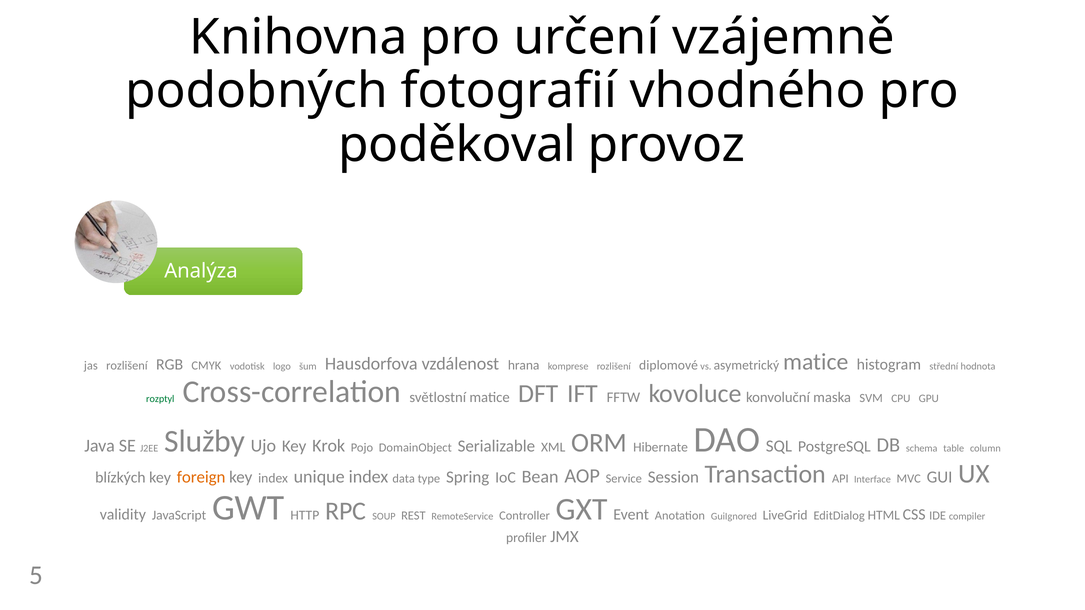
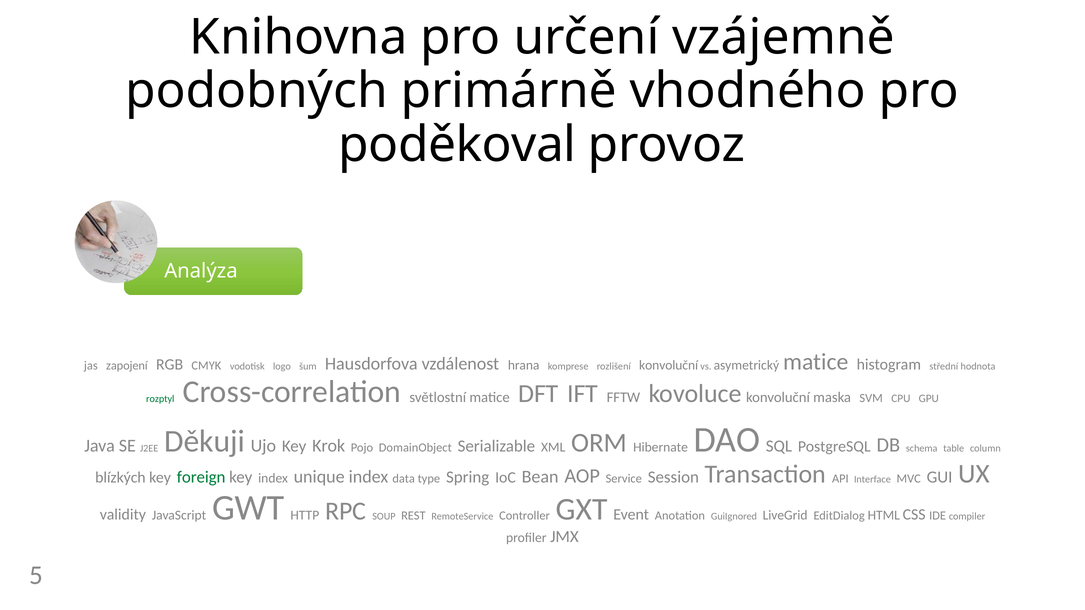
fotografií: fotografií -> primárně (509, 91)
jas rozlišení: rozlišení -> zapojení (127, 366)
rozlišení diplomové: diplomové -> konvoluční (669, 365)
Služby: Služby -> Děkuji (205, 441)
foreign colour: orange -> green (201, 477)
